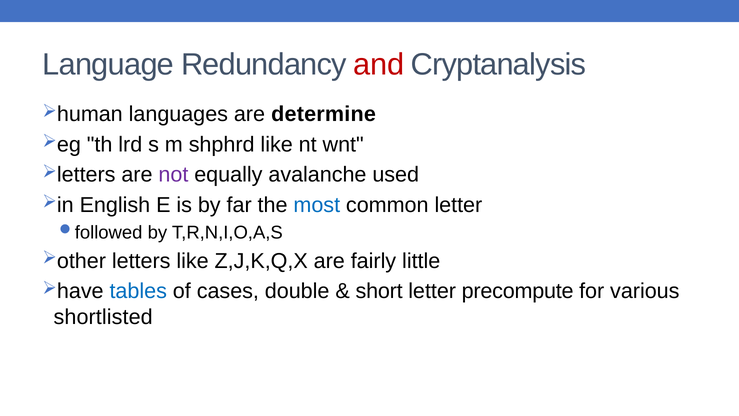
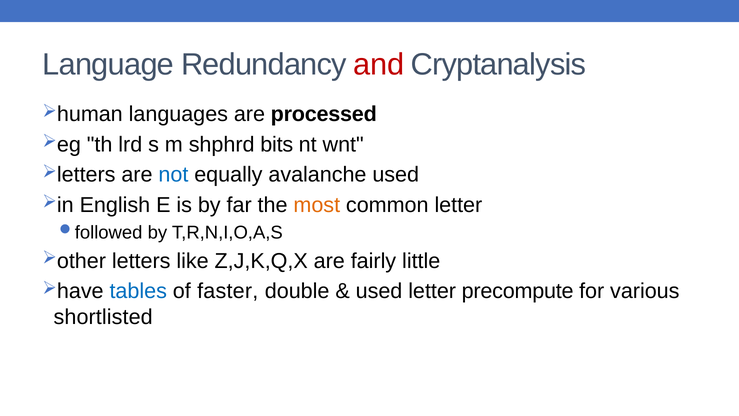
determine: determine -> processed (324, 114)
shphrd like: like -> bits (277, 144)
not colour: purple -> blue (173, 175)
most colour: blue -> orange (317, 205)
cases: cases -> faster (228, 291)
short: short -> used (379, 291)
